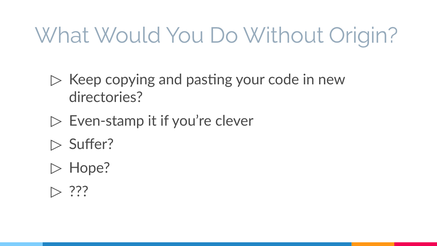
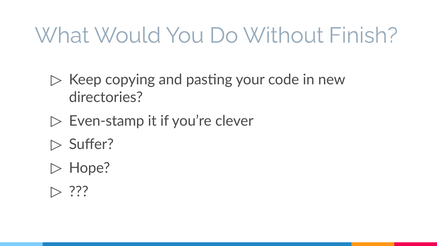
Origin: Origin -> Finish (363, 35)
